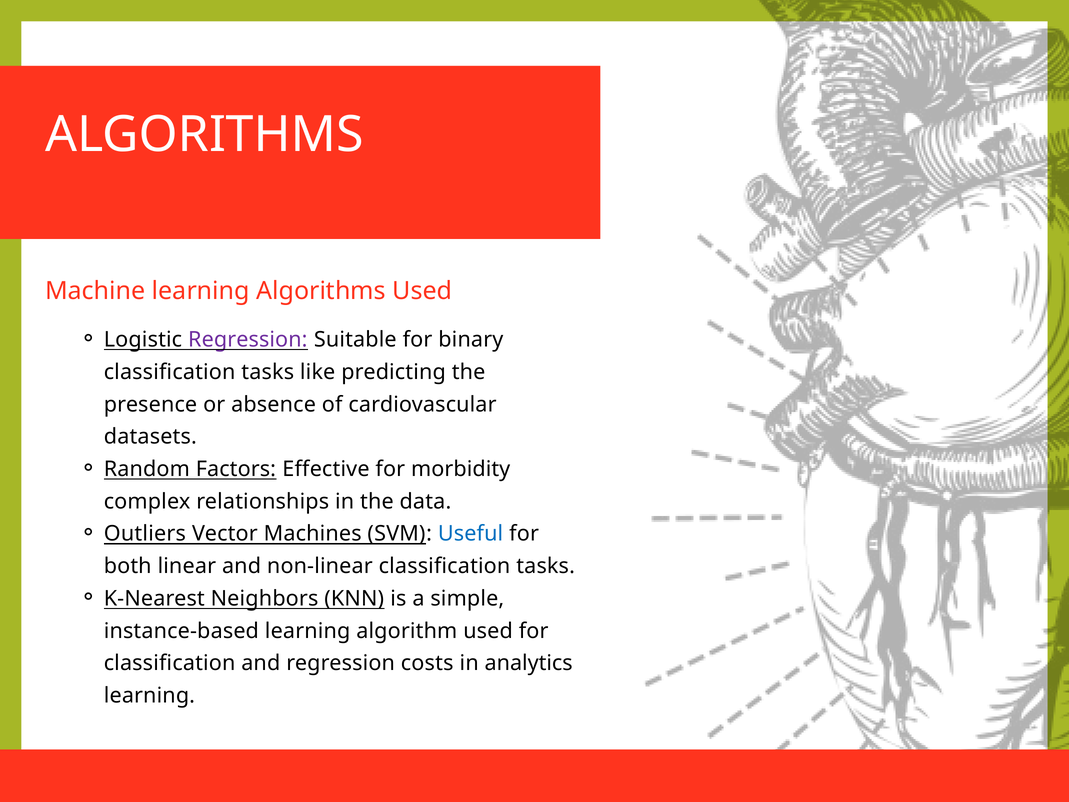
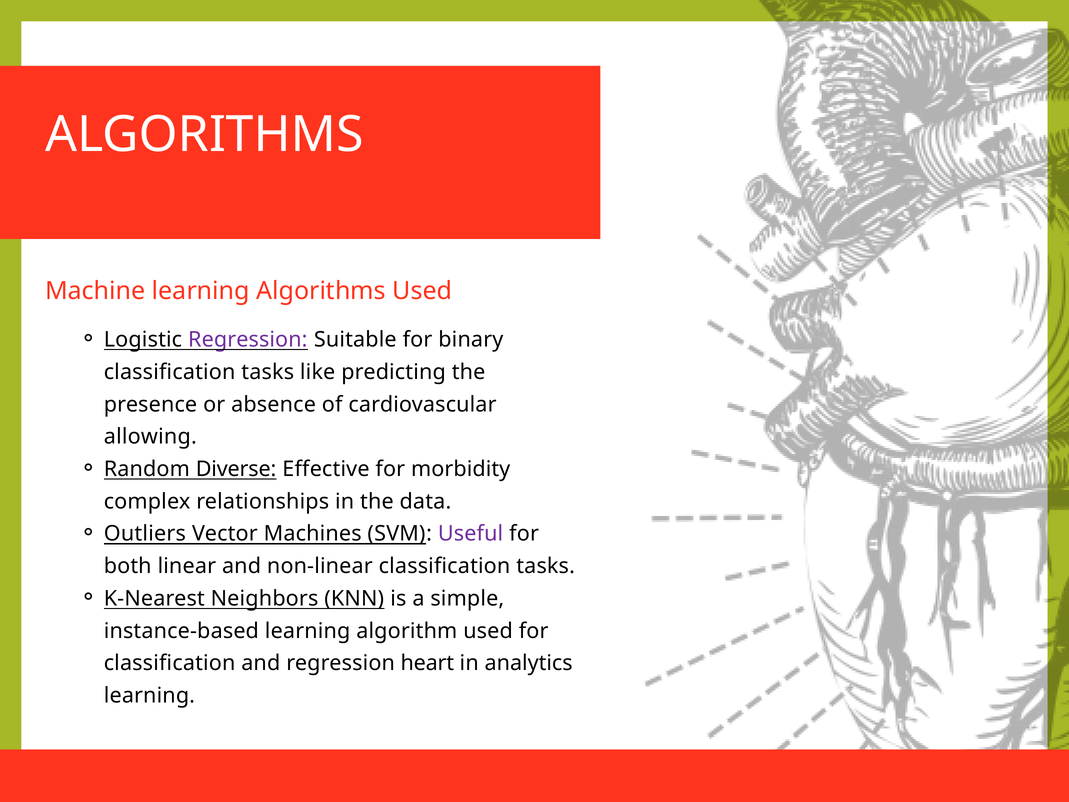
datasets: datasets -> allowing (150, 437)
Factors: Factors -> Diverse (236, 469)
Useful colour: blue -> purple (471, 534)
costs: costs -> heart (427, 663)
